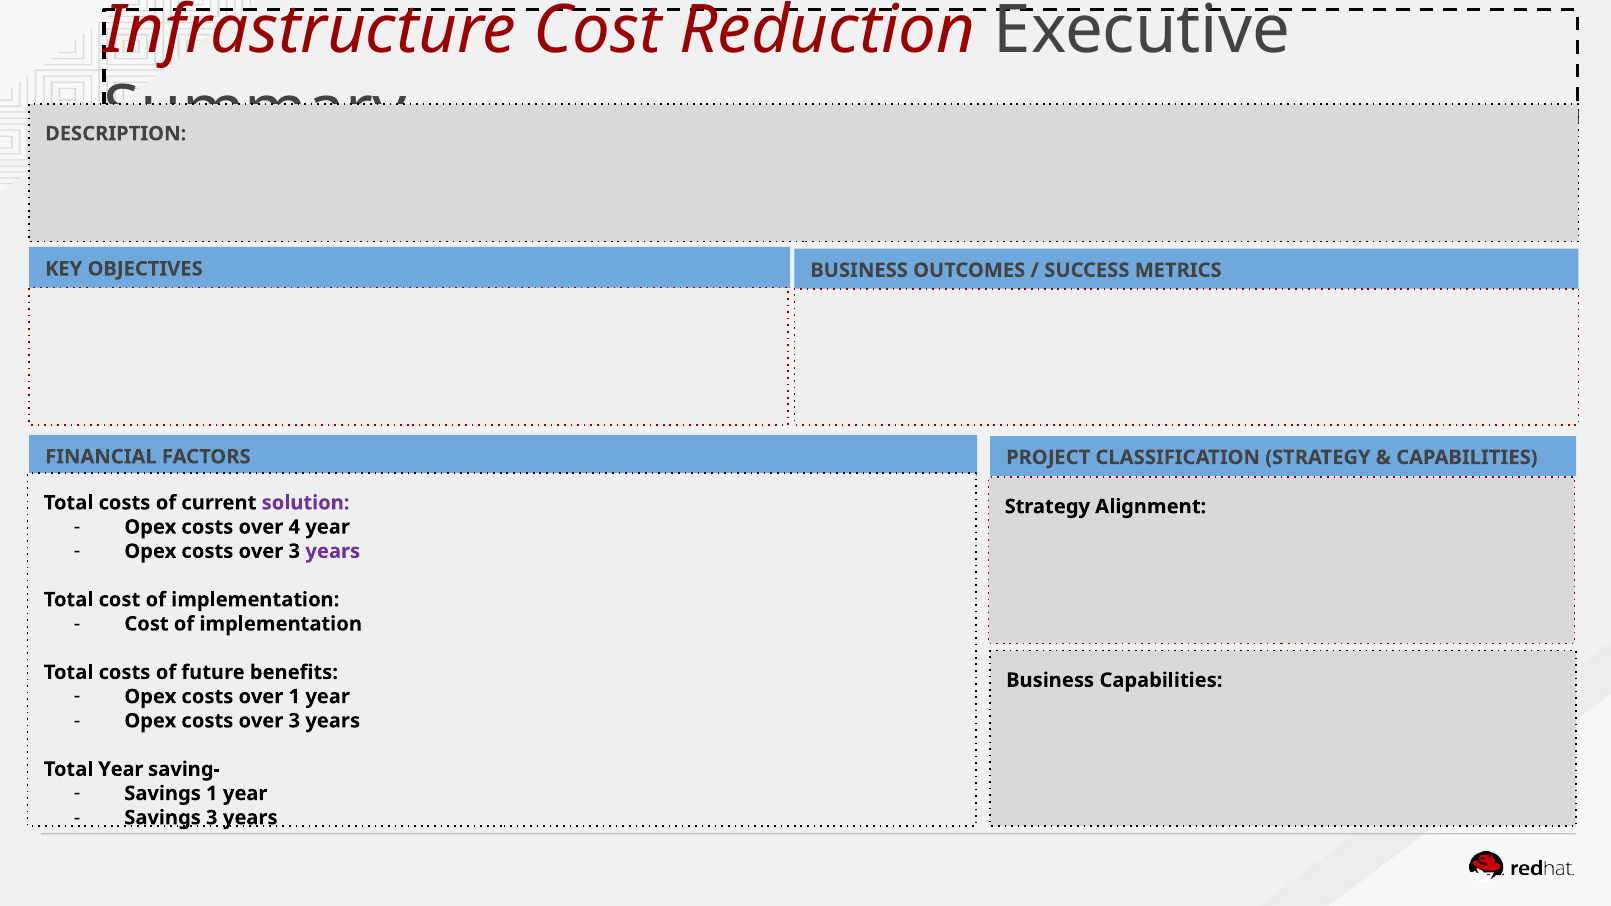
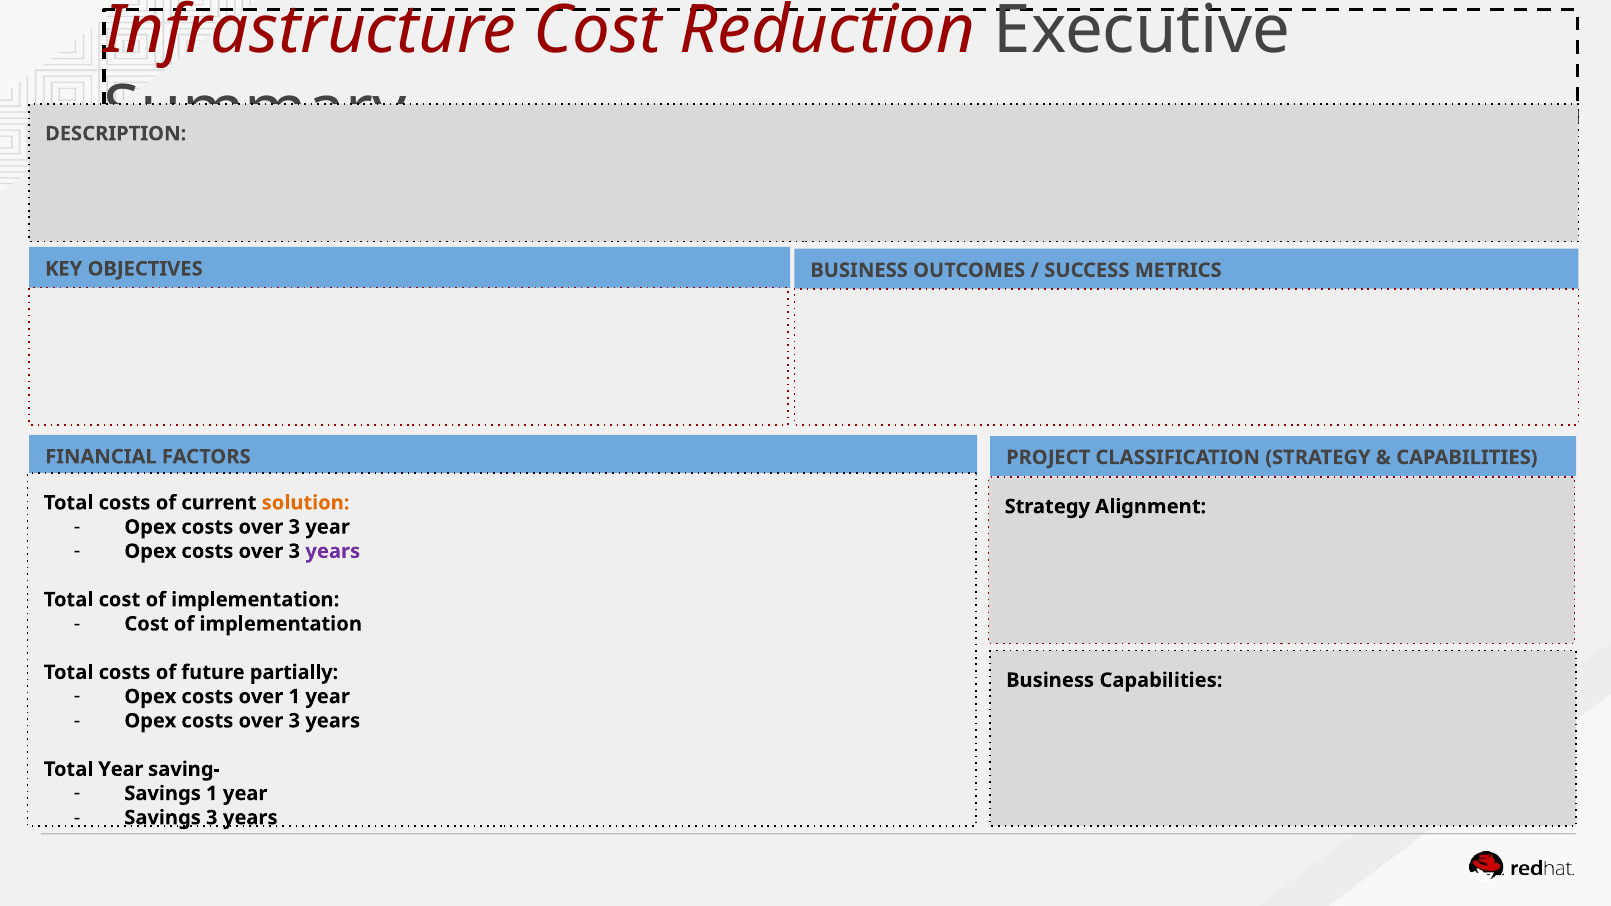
solution colour: purple -> orange (306, 503)
4: 4 -> 3 (294, 527)
benefits: benefits -> partially (294, 673)
